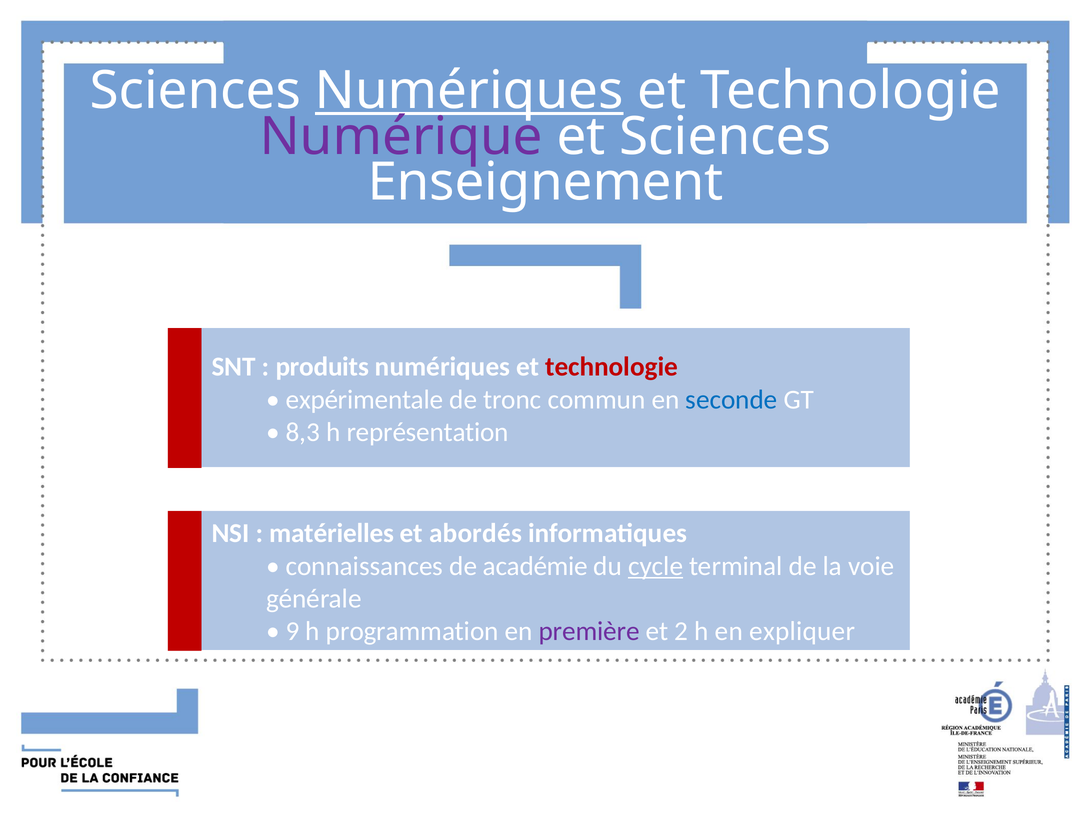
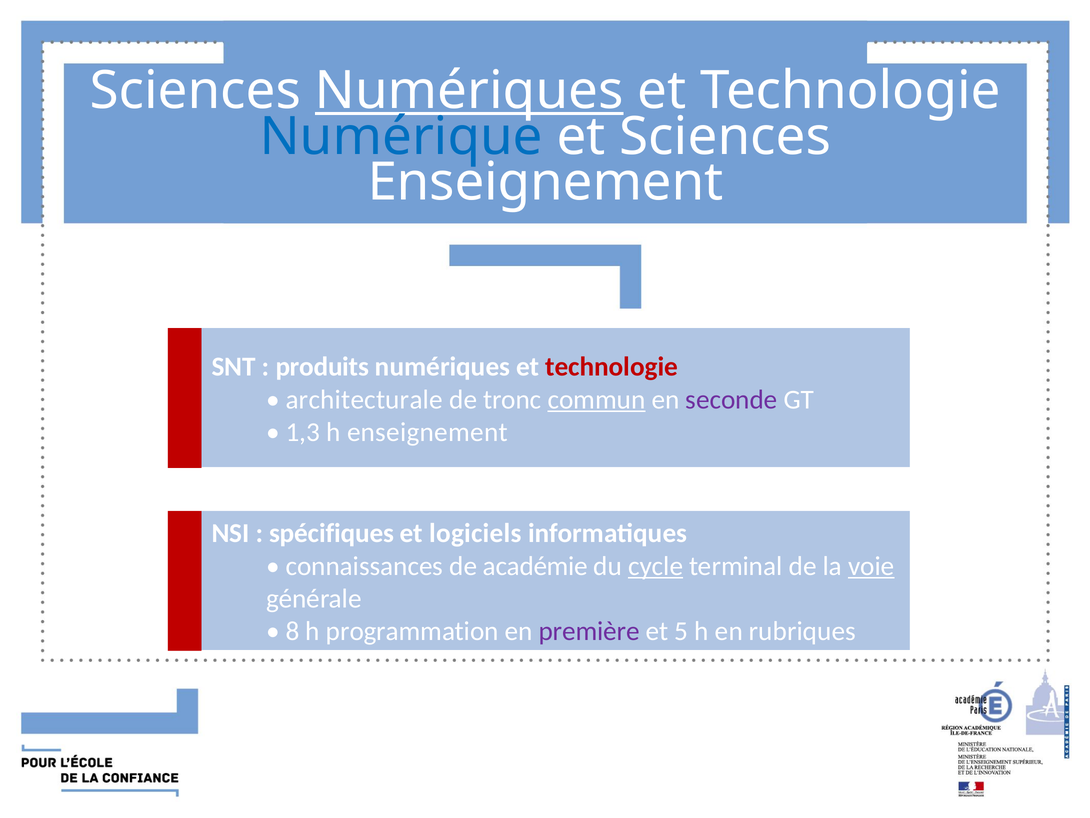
Numérique colour: purple -> blue (401, 136)
expérimentale: expérimentale -> architecturale (364, 399)
commun underline: none -> present (596, 399)
seconde colour: blue -> purple (731, 399)
8,3: 8,3 -> 1,3 (303, 432)
h représentation: représentation -> enseignement (427, 432)
matérielles: matérielles -> spécifiques (332, 533)
abordés: abordés -> logiciels (475, 533)
voie underline: none -> present (871, 566)
9: 9 -> 8 (293, 631)
2: 2 -> 5 (681, 631)
expliquer: expliquer -> rubriques (802, 631)
